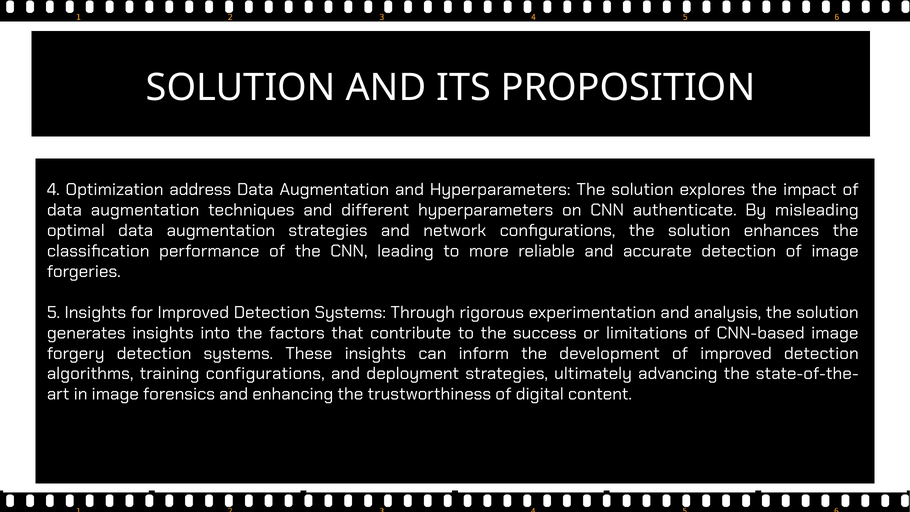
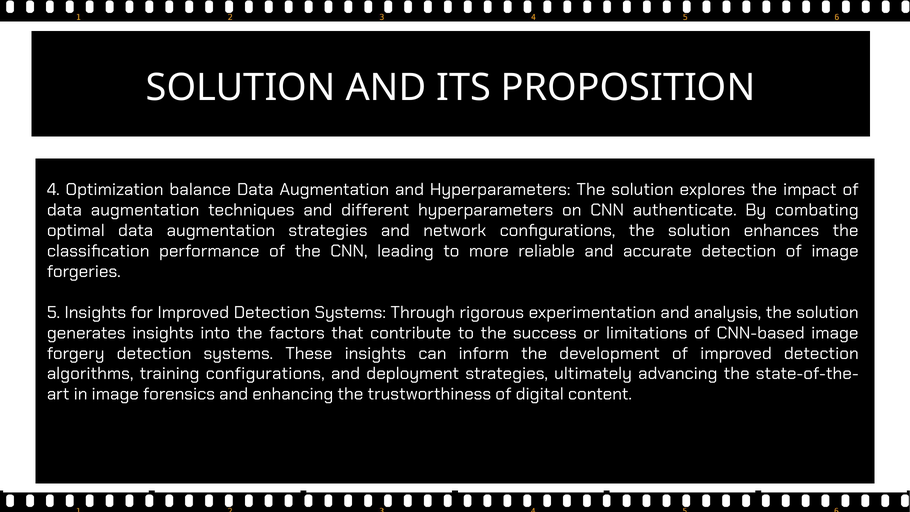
address: address -> balance (200, 189)
misleading: misleading -> combating (817, 210)
